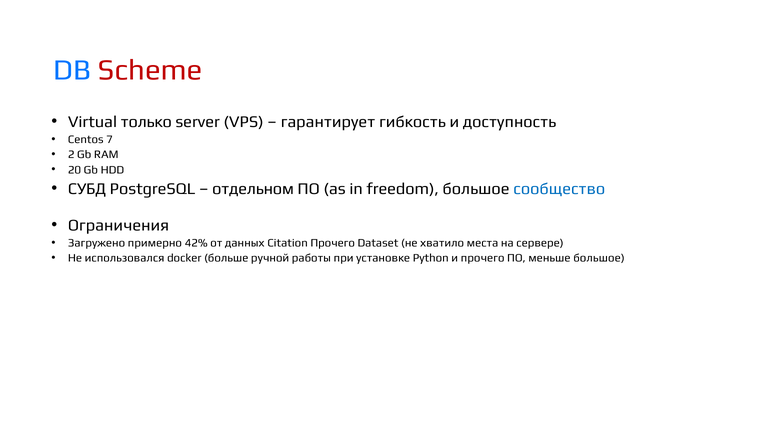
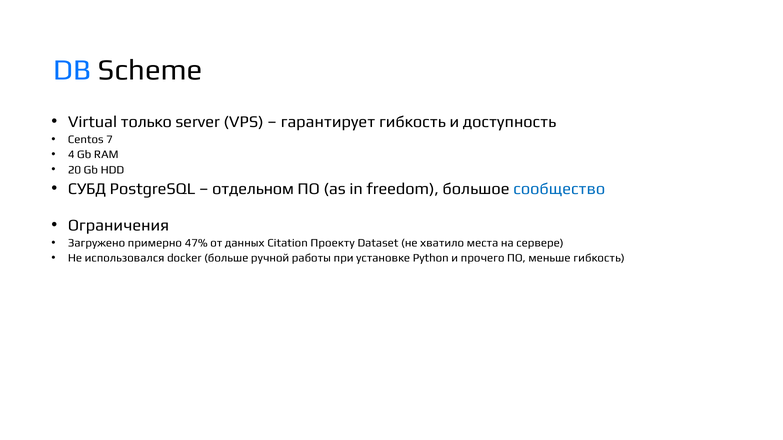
Scheme colour: red -> black (150, 70)
2: 2 -> 4 (71, 155)
42%: 42% -> 47% (196, 243)
Citation Прочего: Прочего -> Проекту (333, 243)
меньше большое: большое -> гибкость (599, 258)
